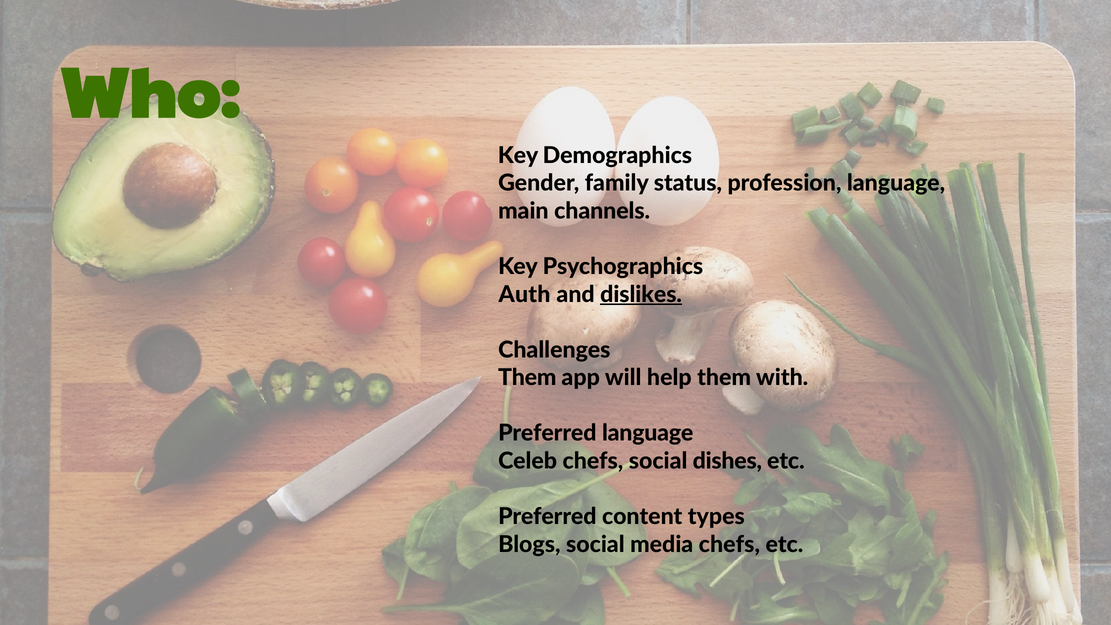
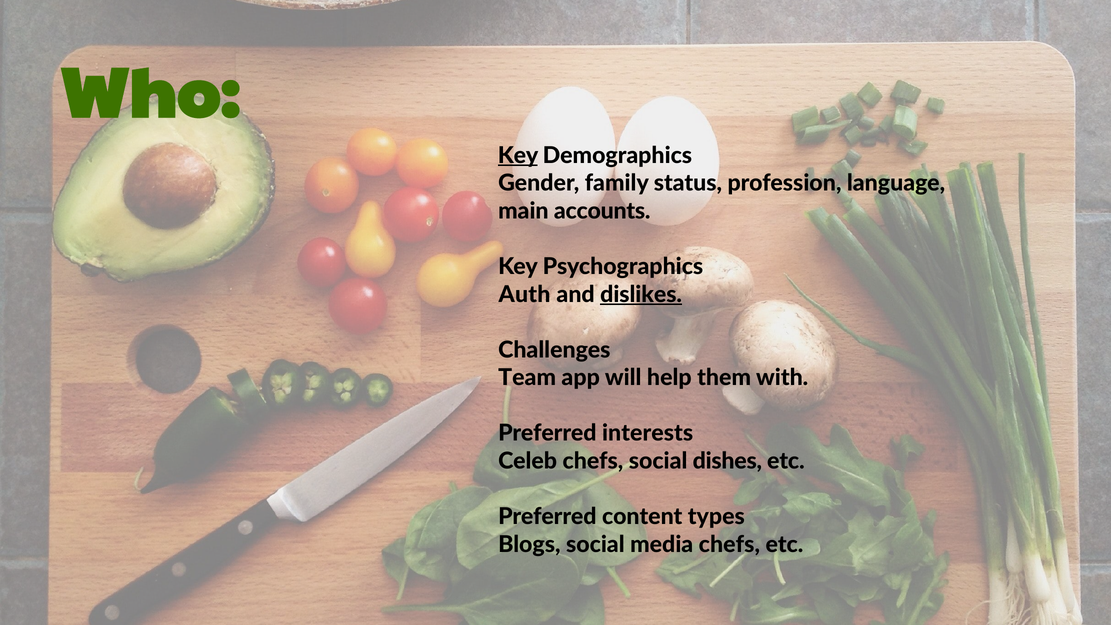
Key underline: none -> present (518, 155)
channels: channels -> accounts (602, 211)
Them: Them -> Team (527, 378)
Preferred language: language -> interests (648, 433)
